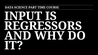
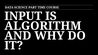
REGRESSORS: REGRESSORS -> ALGORITHM (43, 26)
